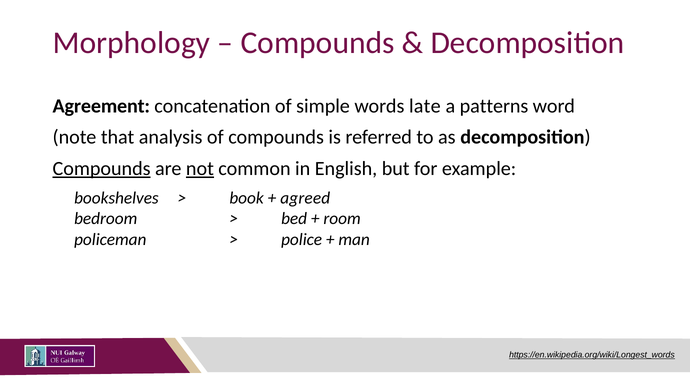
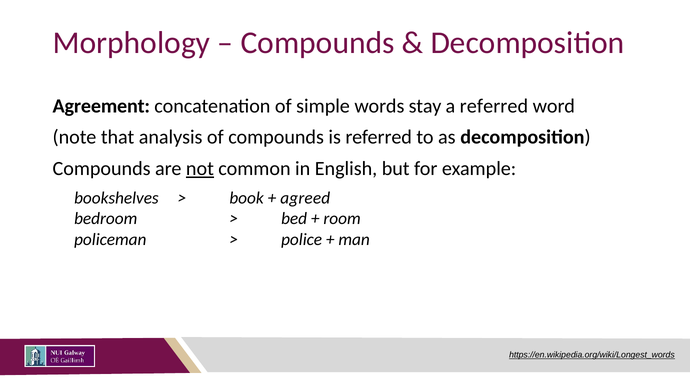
late: late -> stay (425, 106)
a patterns: patterns -> referred (494, 106)
Compounds underline: present -> none (102, 169)
